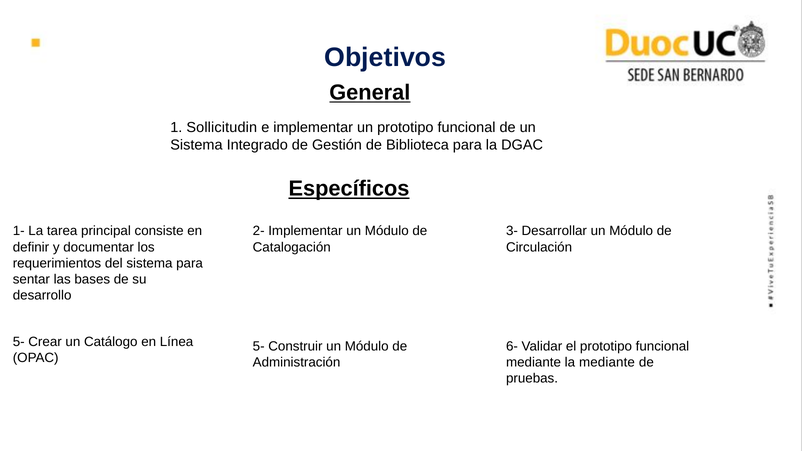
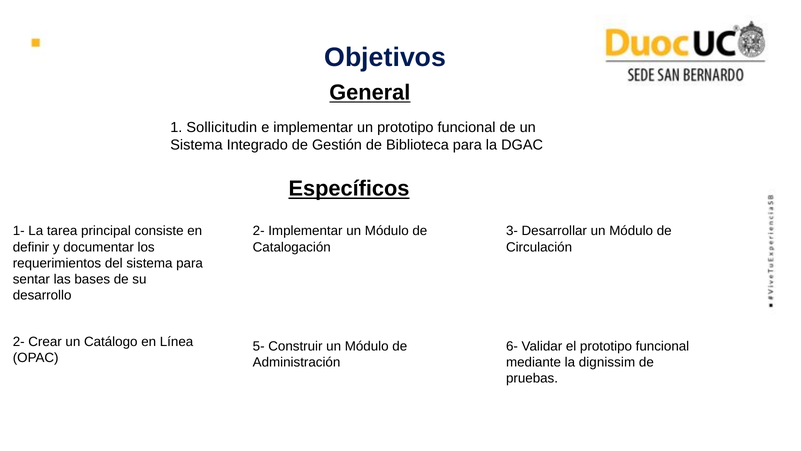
5-: 5- -> 2- (19, 342)
la mediante: mediante -> dignissim (607, 363)
